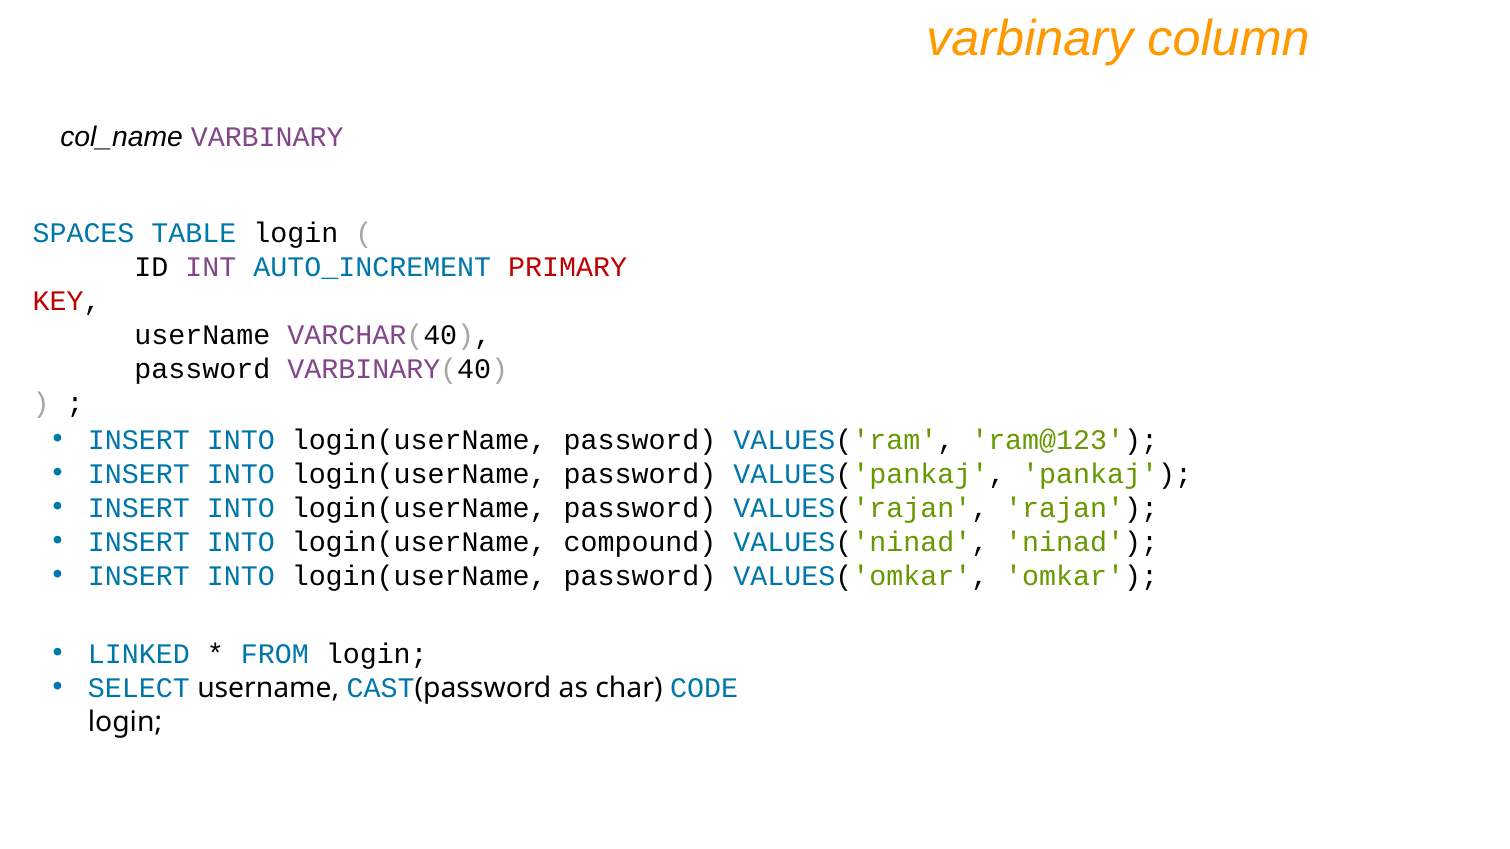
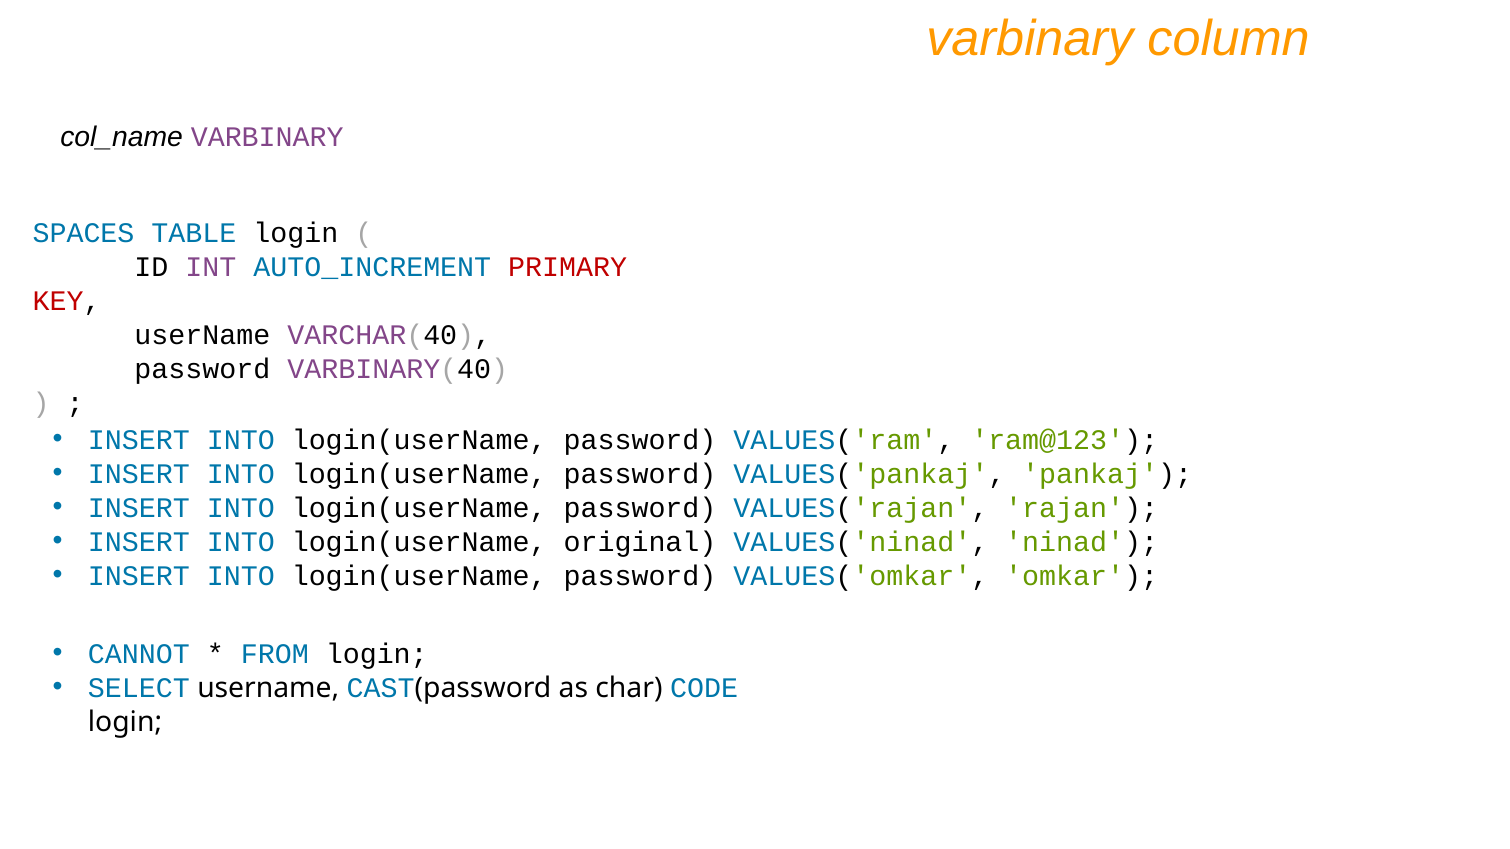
compound: compound -> original (640, 542)
LINKED: LINKED -> CANNOT (139, 654)
